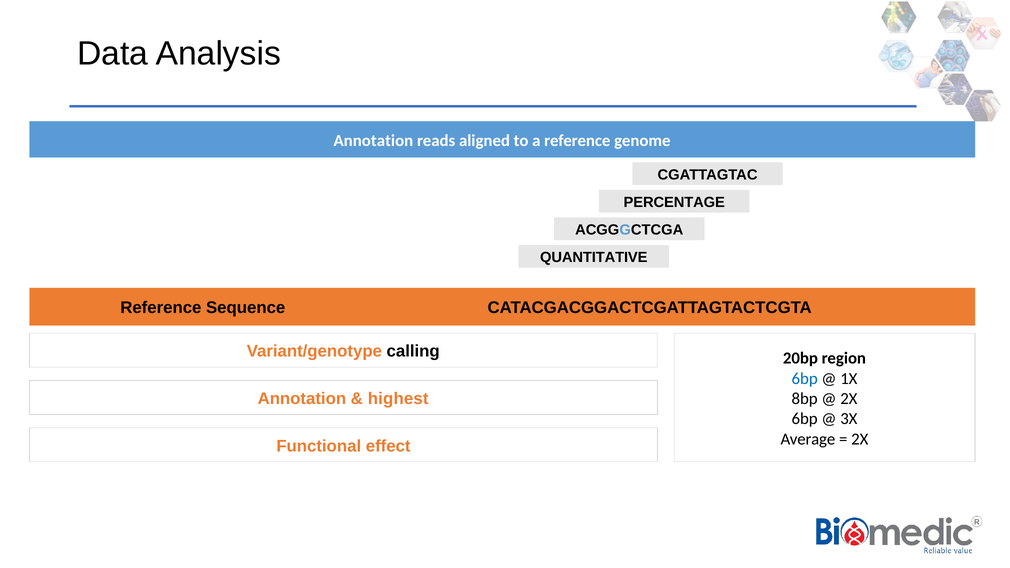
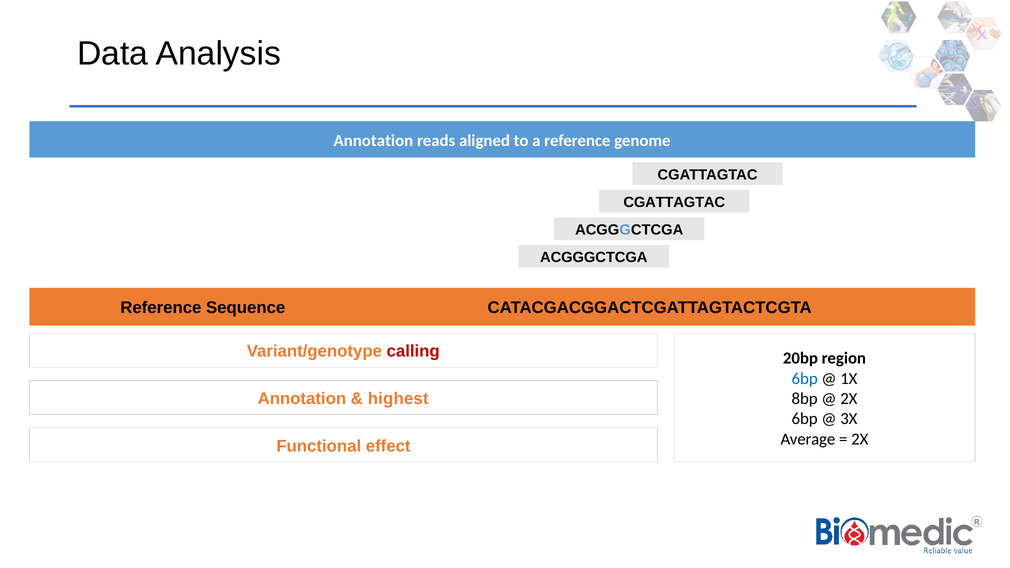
PERCENTAGE: PERCENTAGE -> CGATTAGTAC (674, 202)
QUANTITATIVE: QUANTITATIVE -> ACGGGCTCGA (594, 257)
calling colour: black -> red (413, 352)
